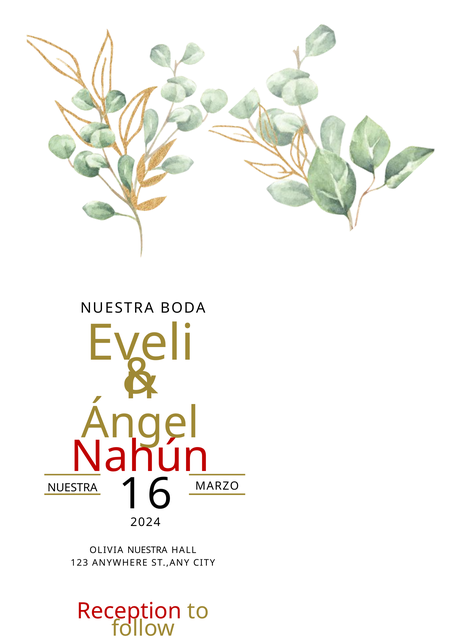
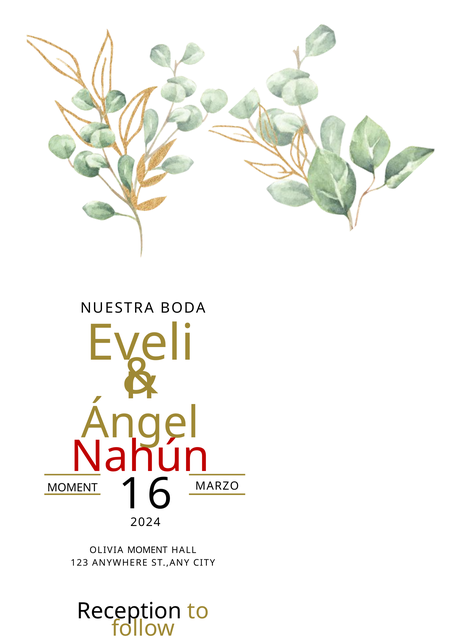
NUESTRA: NUESTRA -> MOMENT (72, 488)
OLIVIA NUESTRA: NUESTRA -> MOMENT (147, 550)
Reception colour: red -> black (129, 612)
